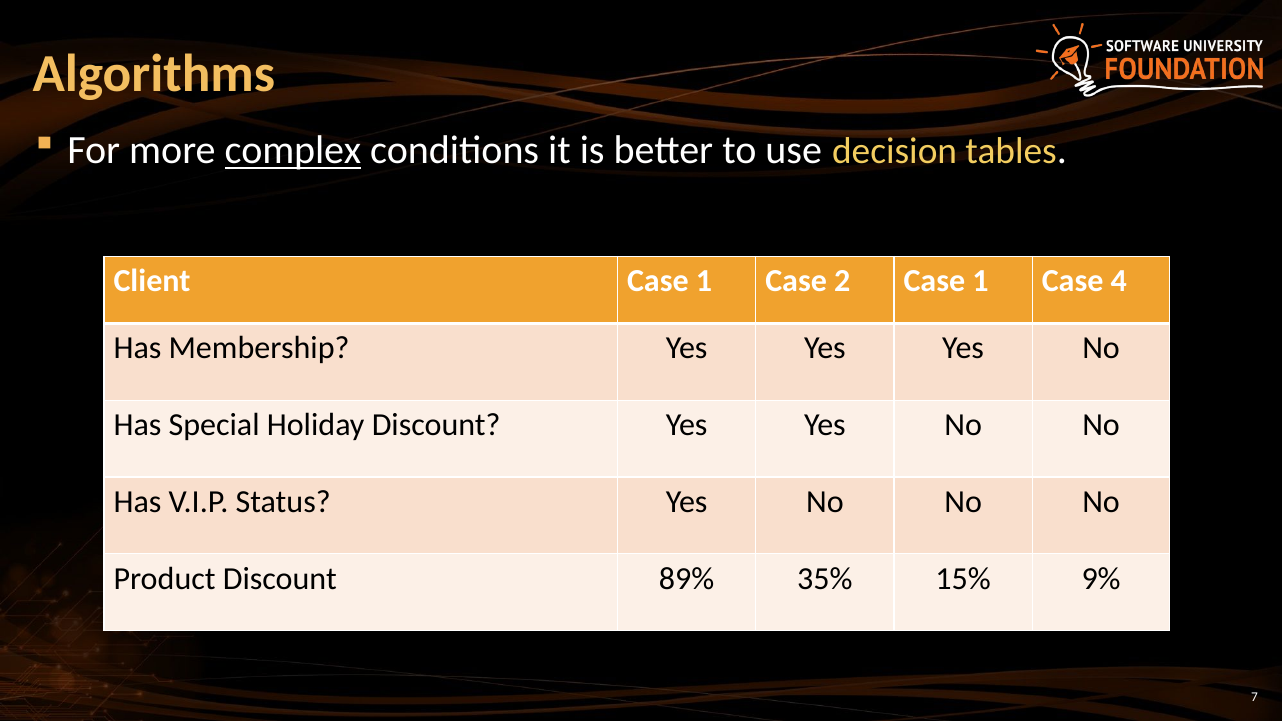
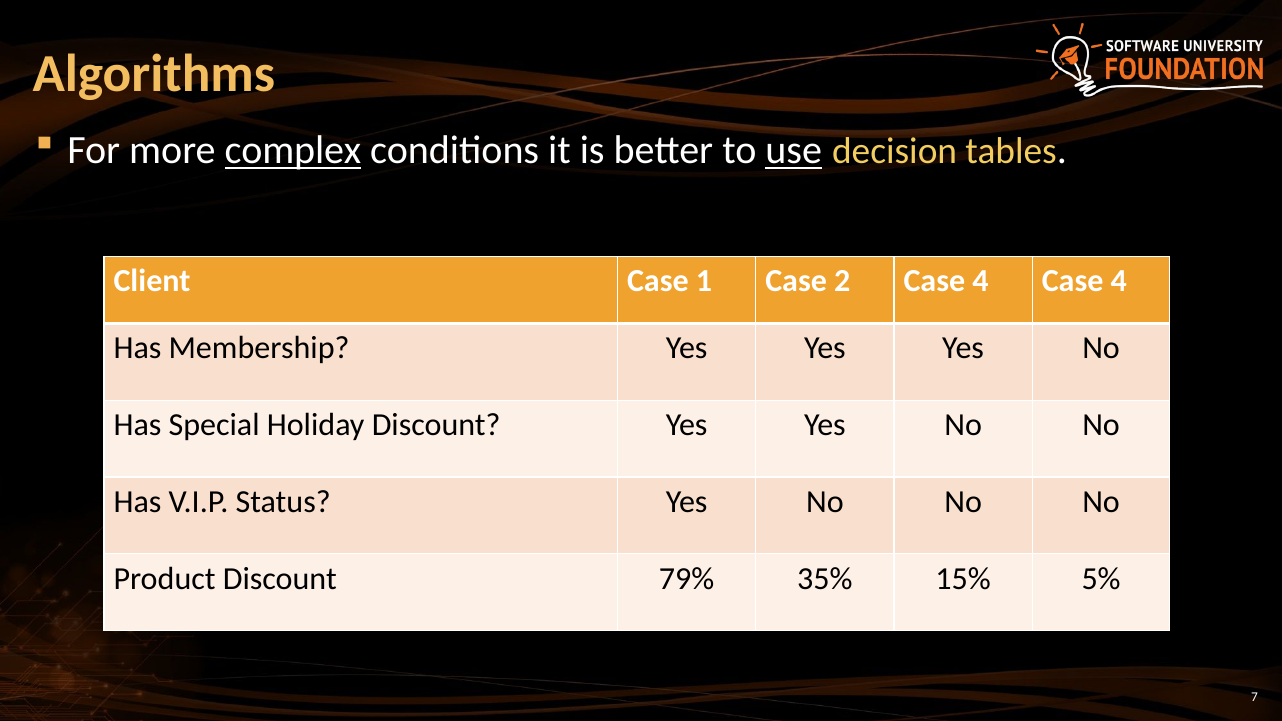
use underline: none -> present (794, 151)
2 Case 1: 1 -> 4 (981, 281)
89%: 89% -> 79% (687, 579)
9%: 9% -> 5% (1101, 579)
